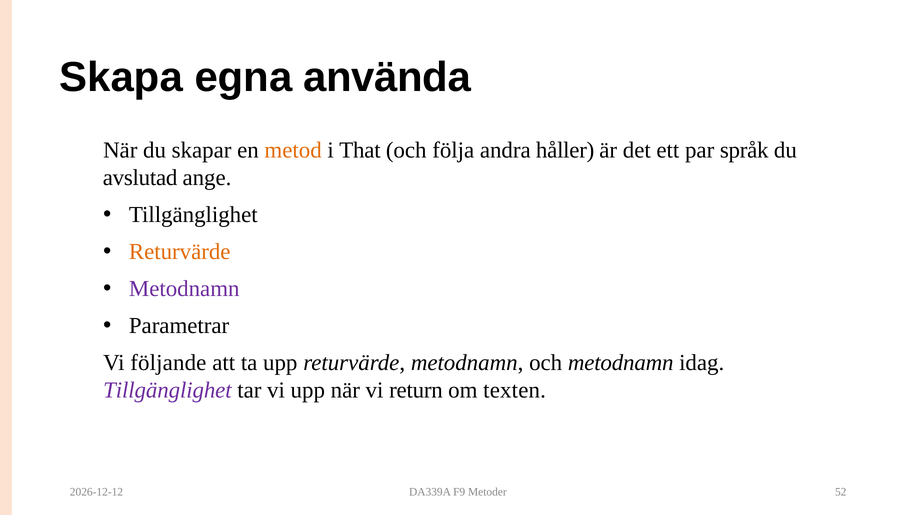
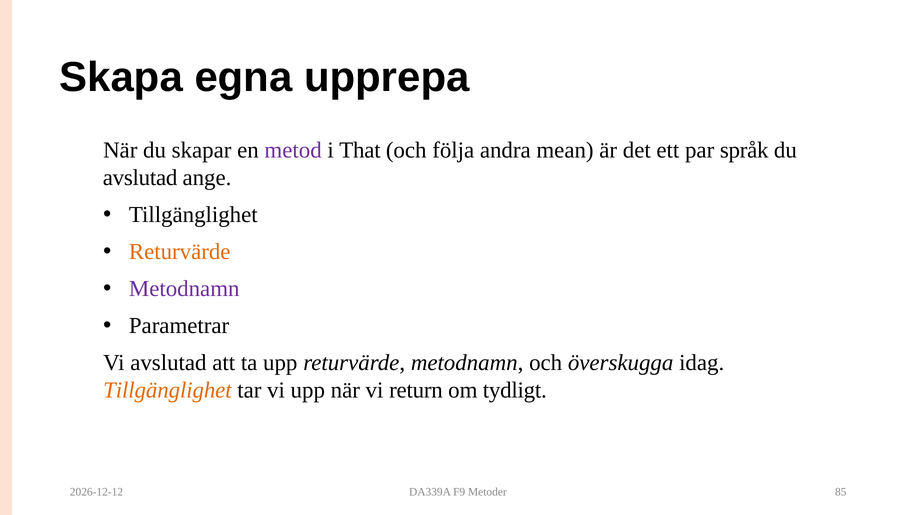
använda: använda -> upprepa (387, 77)
metod colour: orange -> purple (293, 150)
håller: håller -> mean (565, 150)
Vi följande: följande -> avslutad (168, 363)
och metodnamn: metodnamn -> överskugga (621, 363)
Tillgänglighet colour: purple -> orange (167, 390)
texten: texten -> tydligt (515, 390)
52: 52 -> 85 (841, 492)
